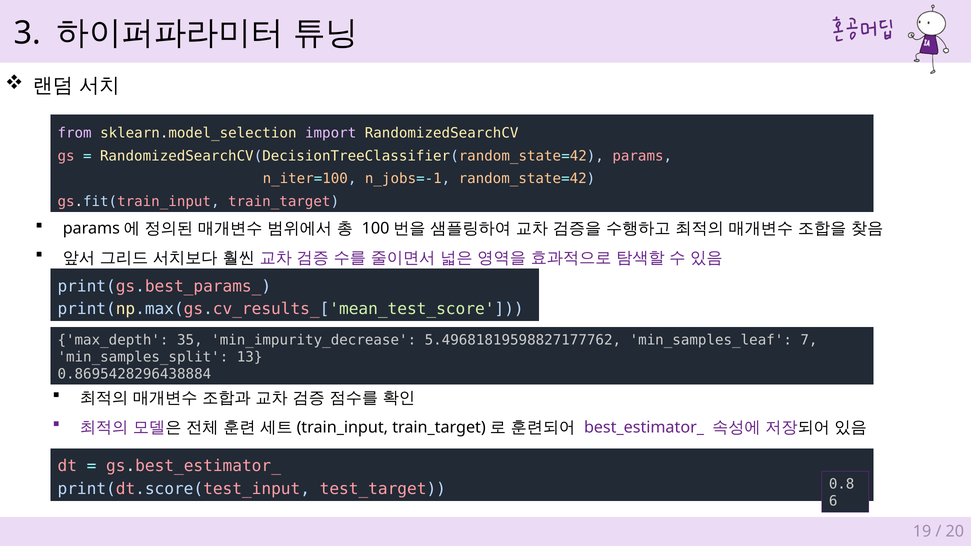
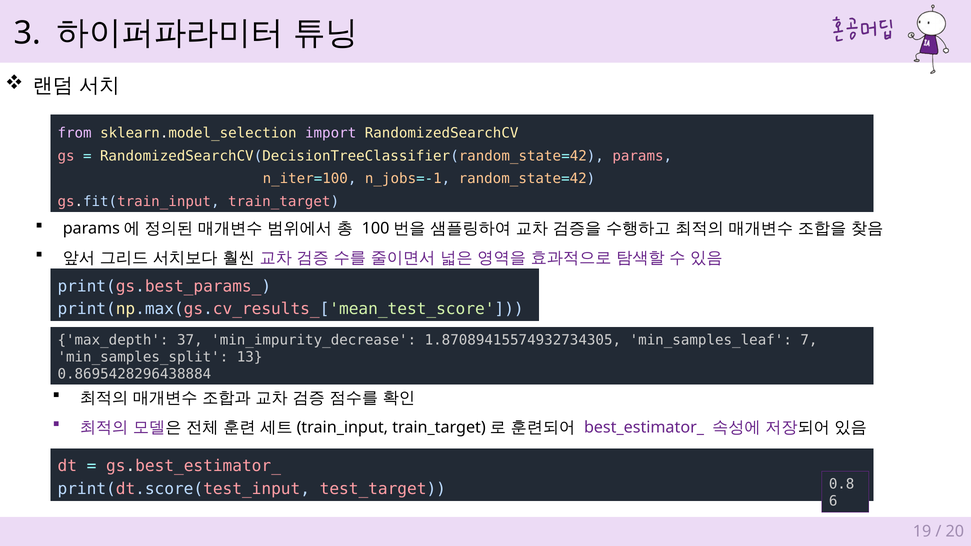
35: 35 -> 37 (190, 340)
5.49681819598827177762: 5.49681819598827177762 -> 1.87089415574932734305 (523, 340)
